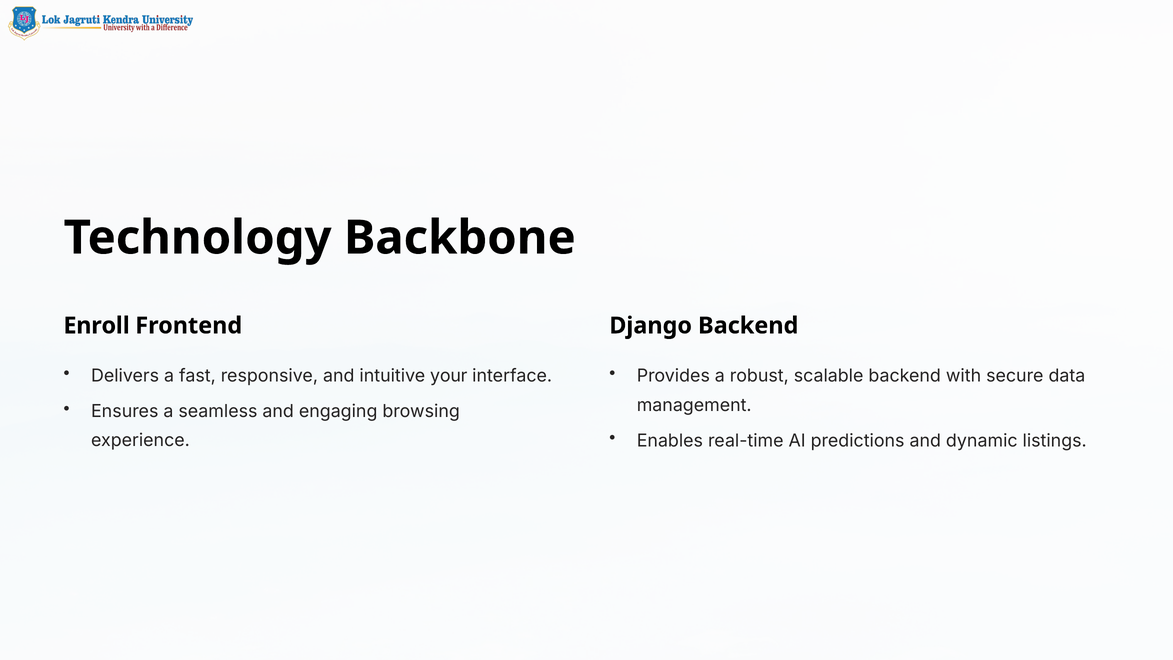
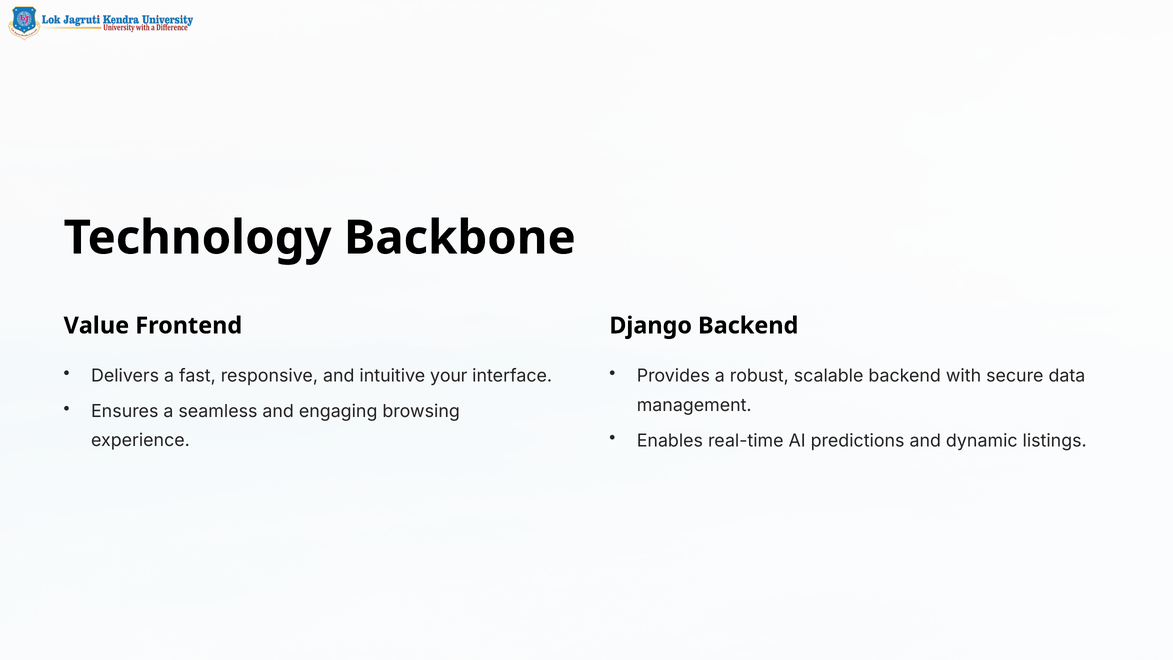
Enroll: Enroll -> Value (96, 326)
